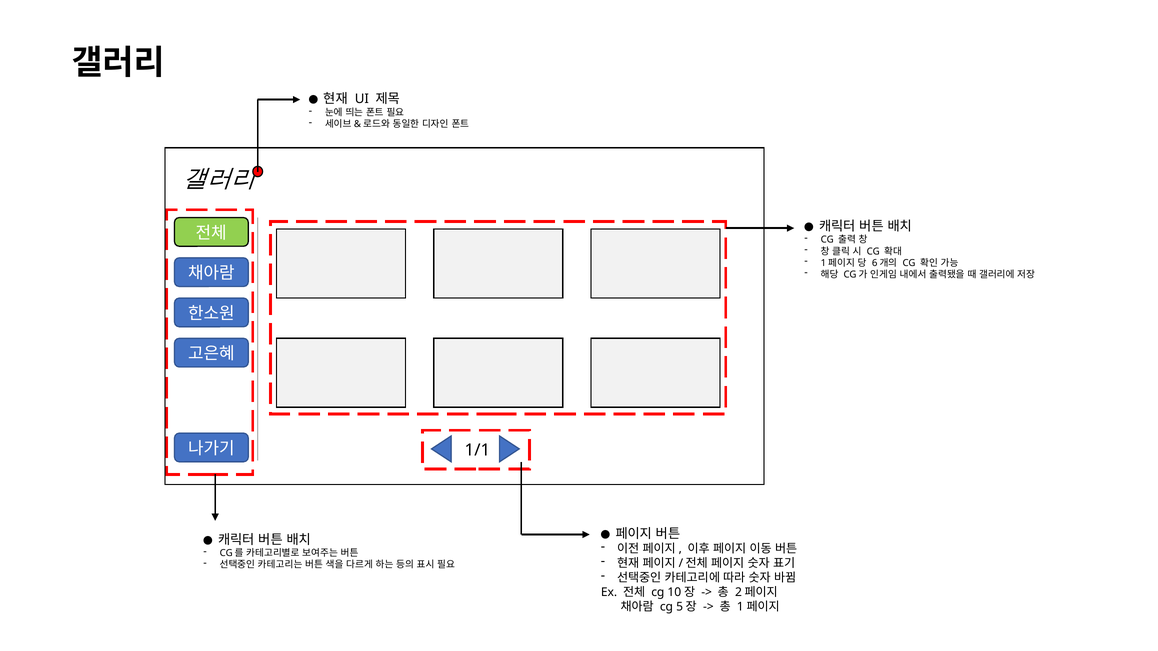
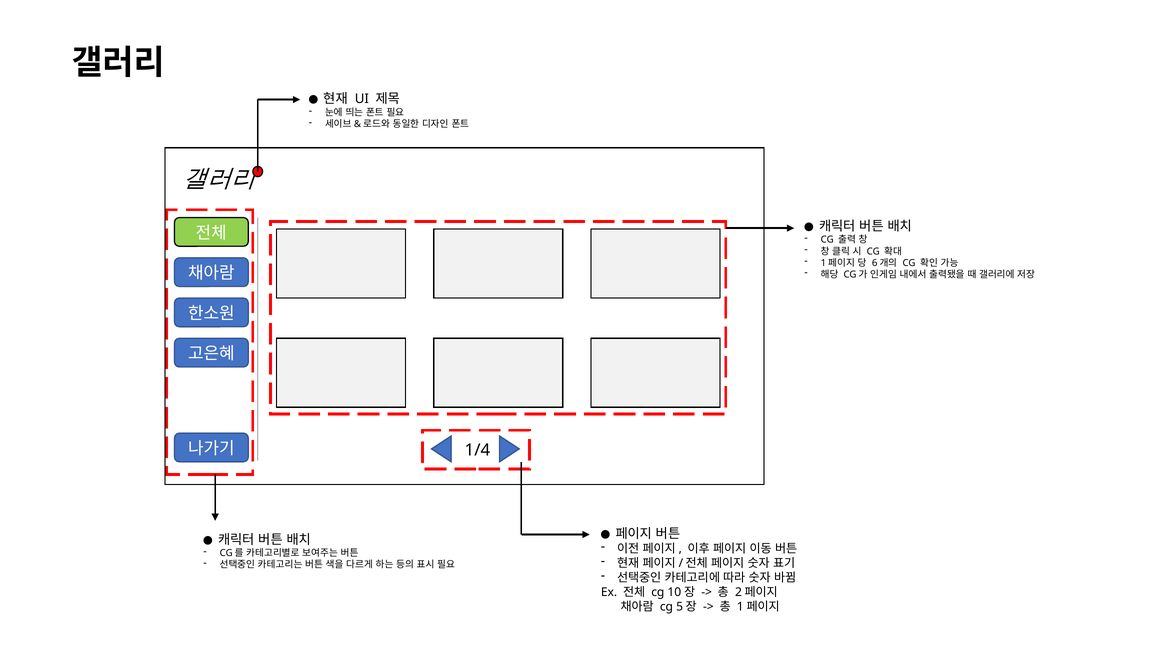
1/1: 1/1 -> 1/4 (477, 451)
